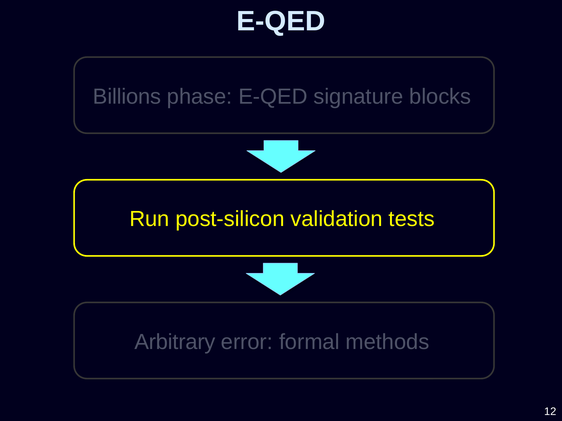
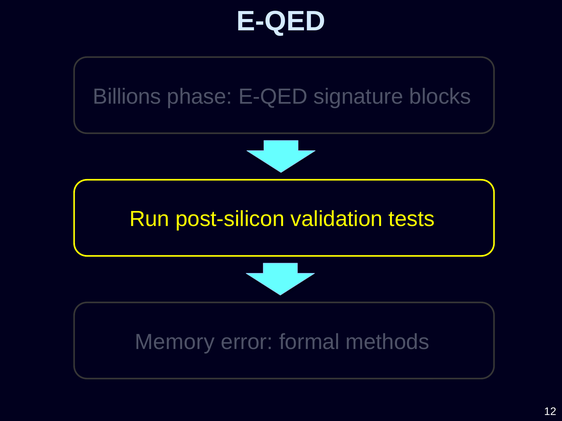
Arbitrary: Arbitrary -> Memory (175, 342)
